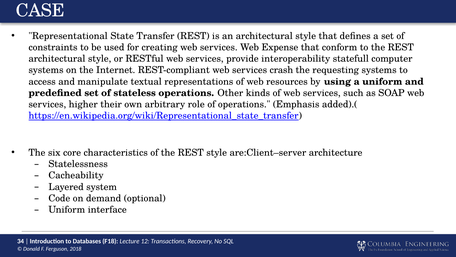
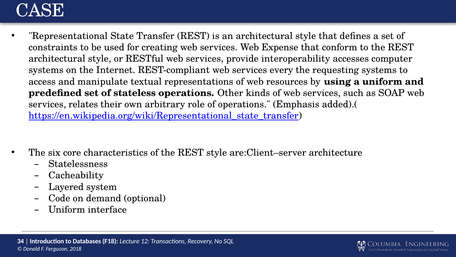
statefull: statefull -> accesses (351, 59)
crash: crash -> every (281, 70)
higher: higher -> relates (83, 104)
